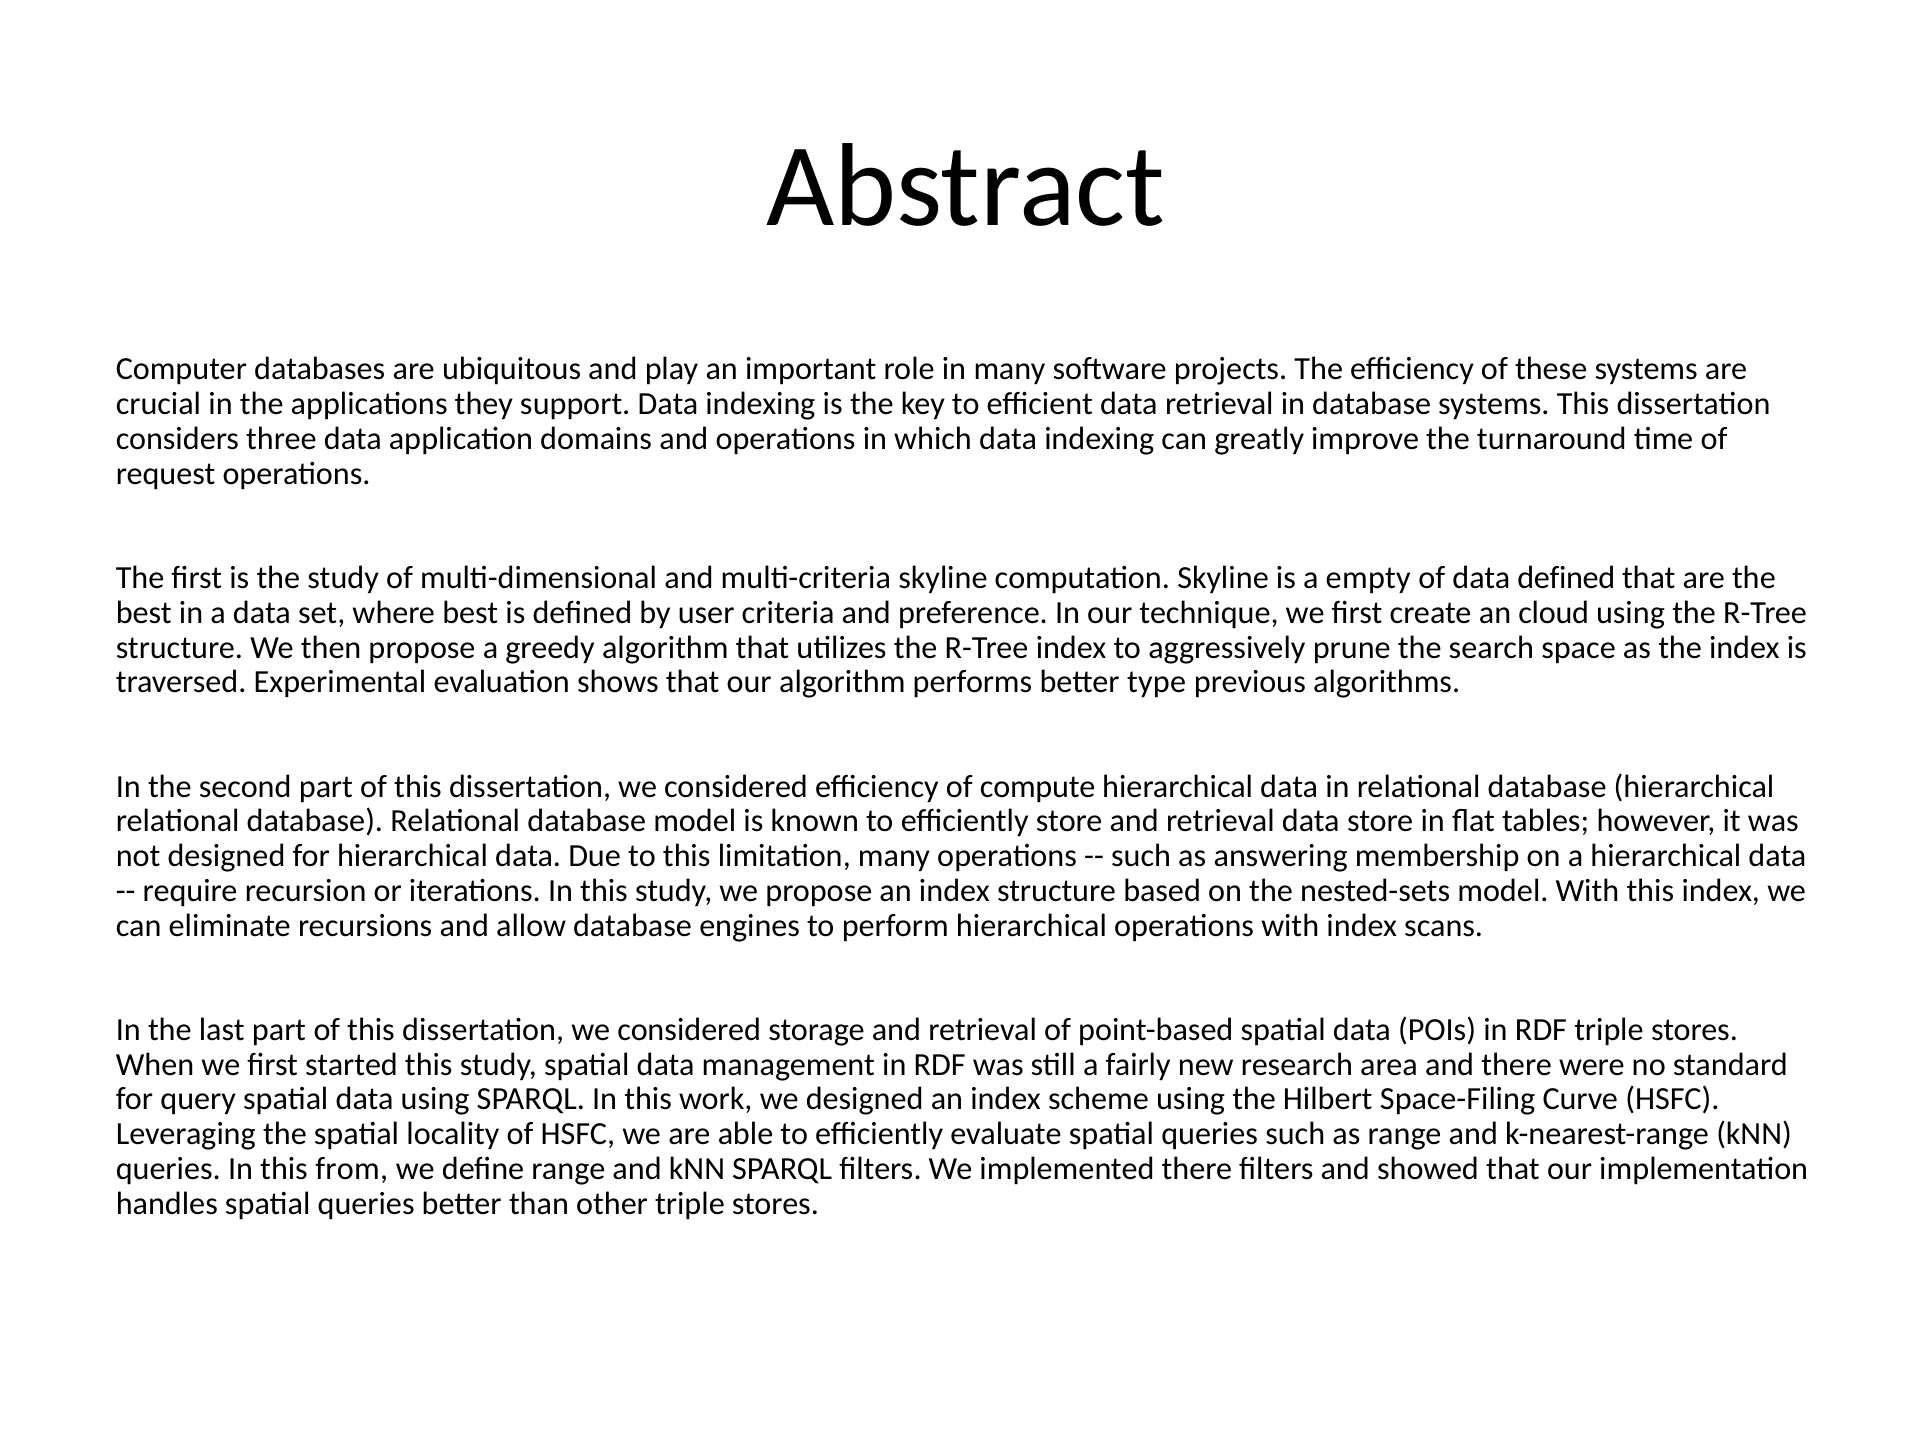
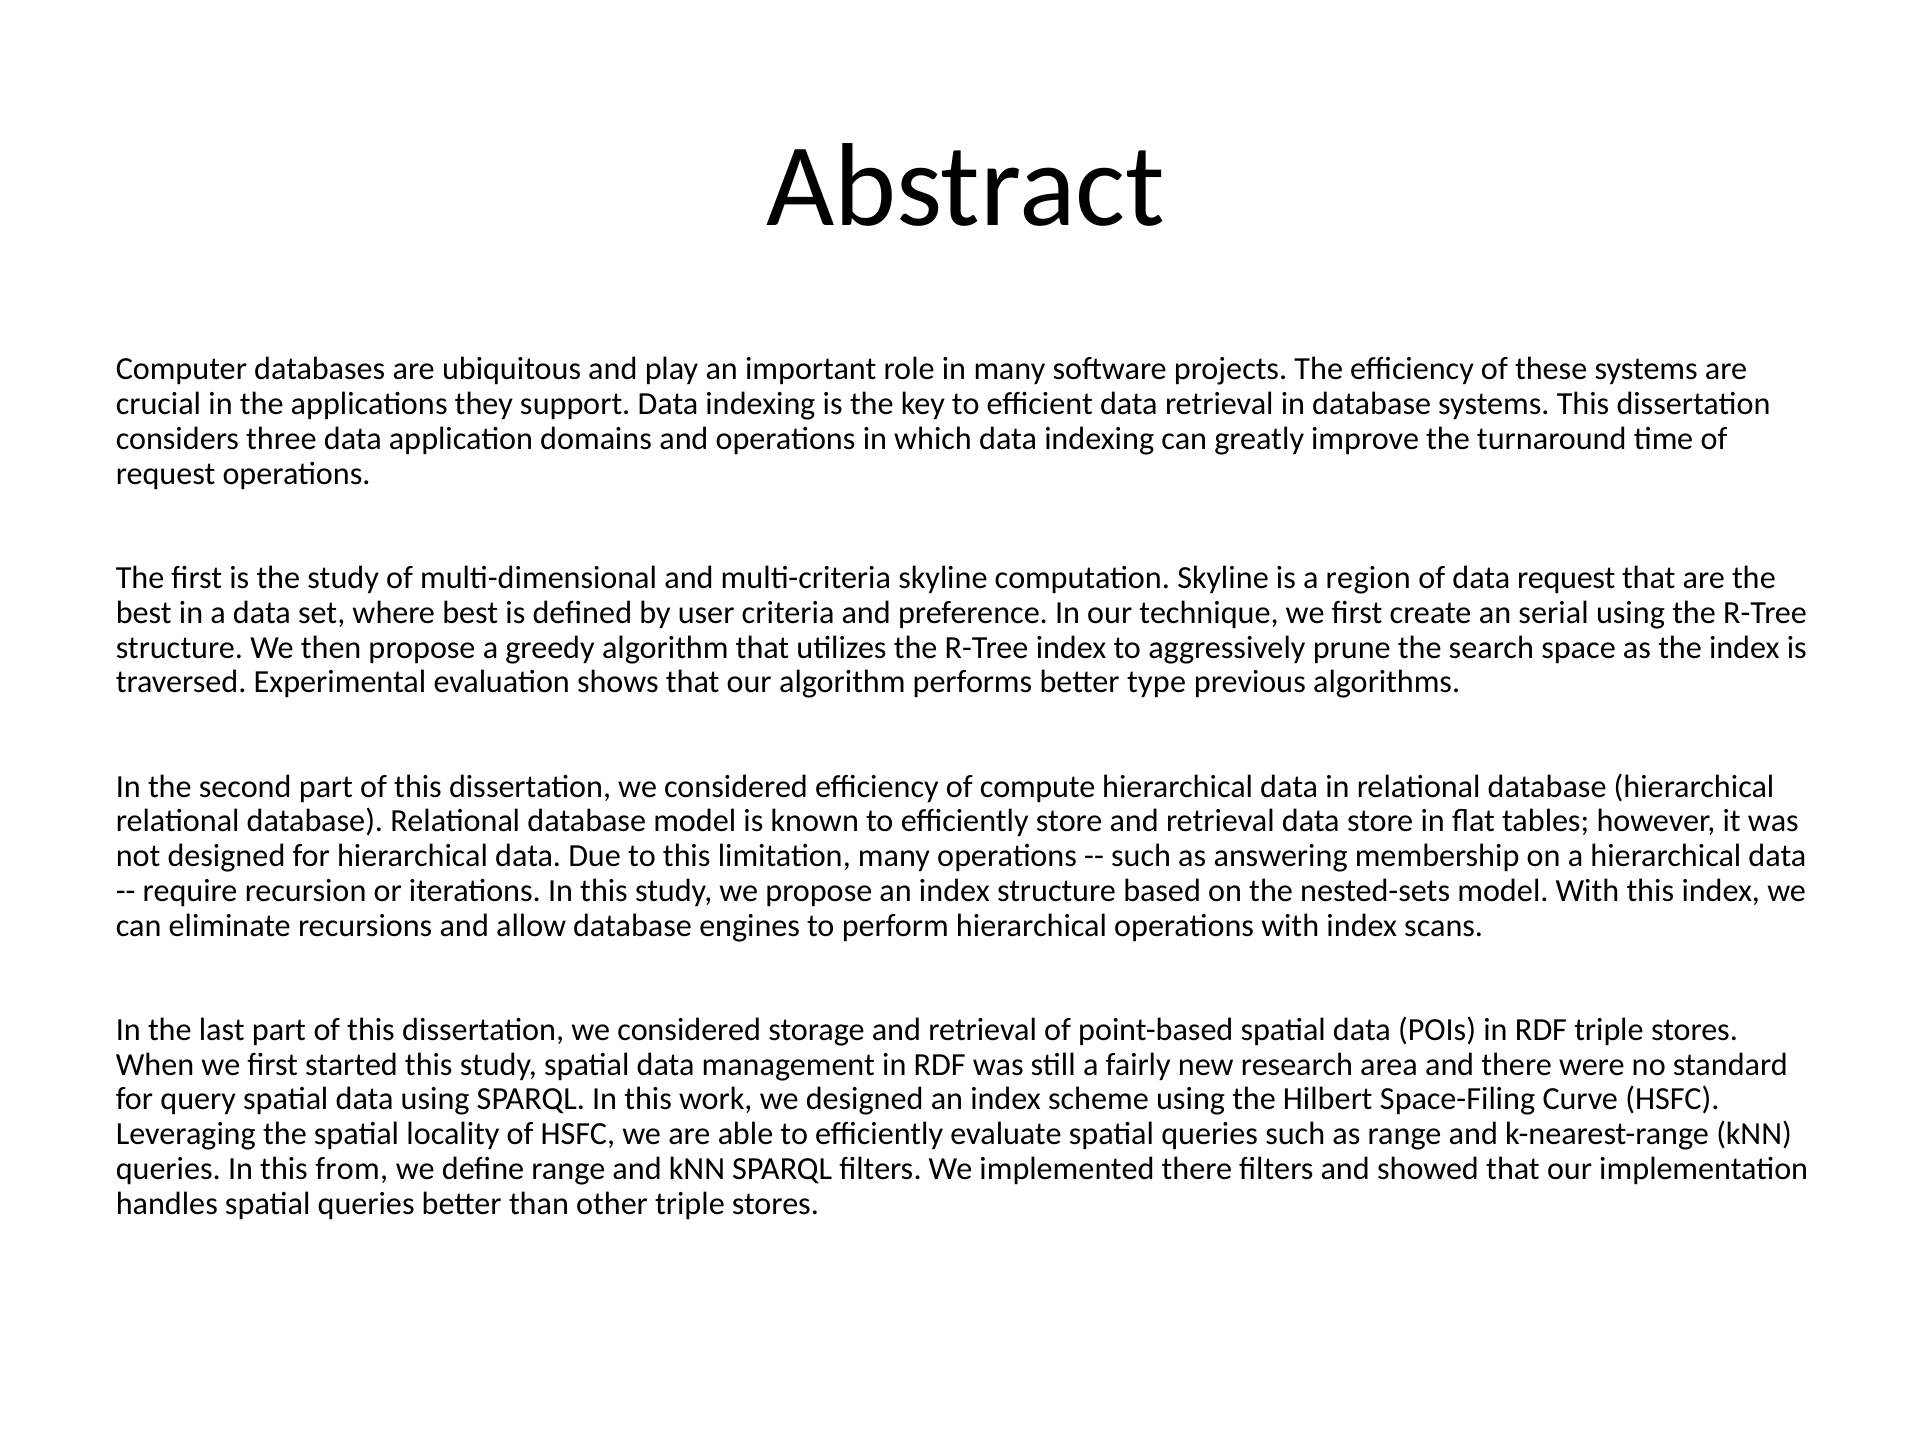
empty: empty -> region (1368, 578)
data defined: defined -> request (1566, 578)
cloud: cloud -> serial (1554, 613)
